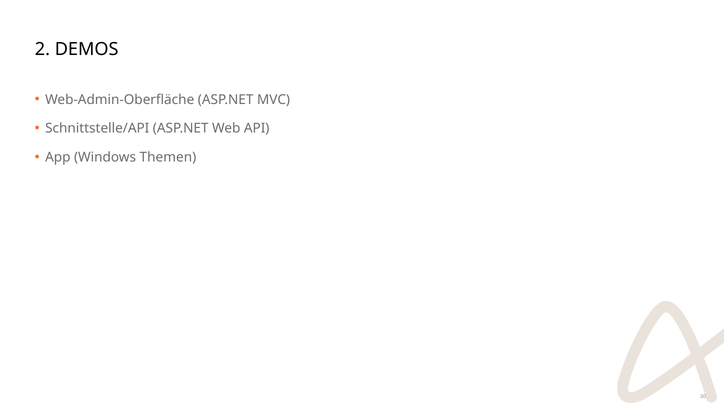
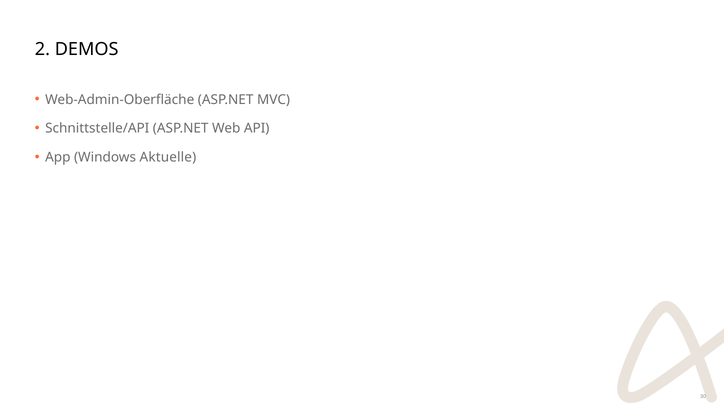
Themen: Themen -> Aktuelle (168, 158)
